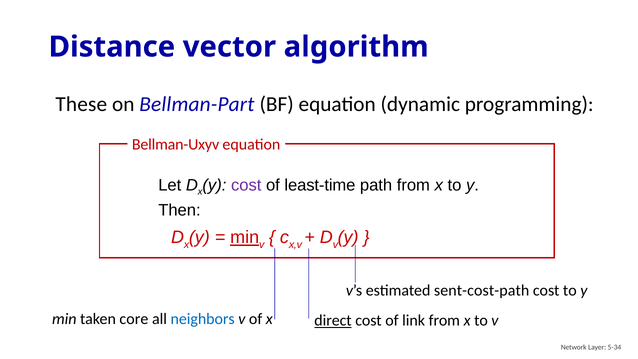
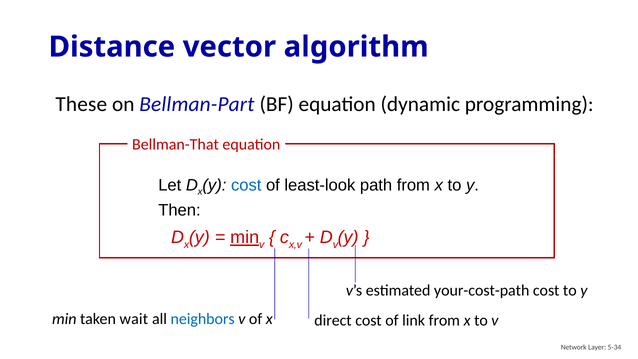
Bellman-Uxyv: Bellman-Uxyv -> Bellman-That (175, 144)
cost colour: purple -> blue (246, 185)
least-time: least-time -> least-look (320, 185)
sent-cost-path: sent-cost-path -> your-cost-path (482, 290)
core: core -> wait (134, 319)
direct underline: present -> none (333, 321)
